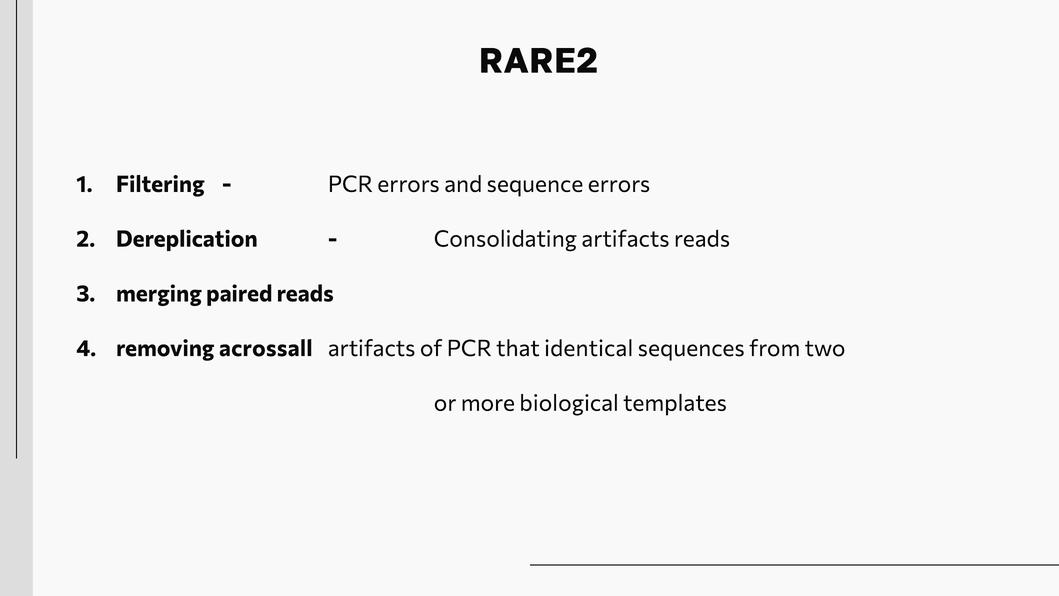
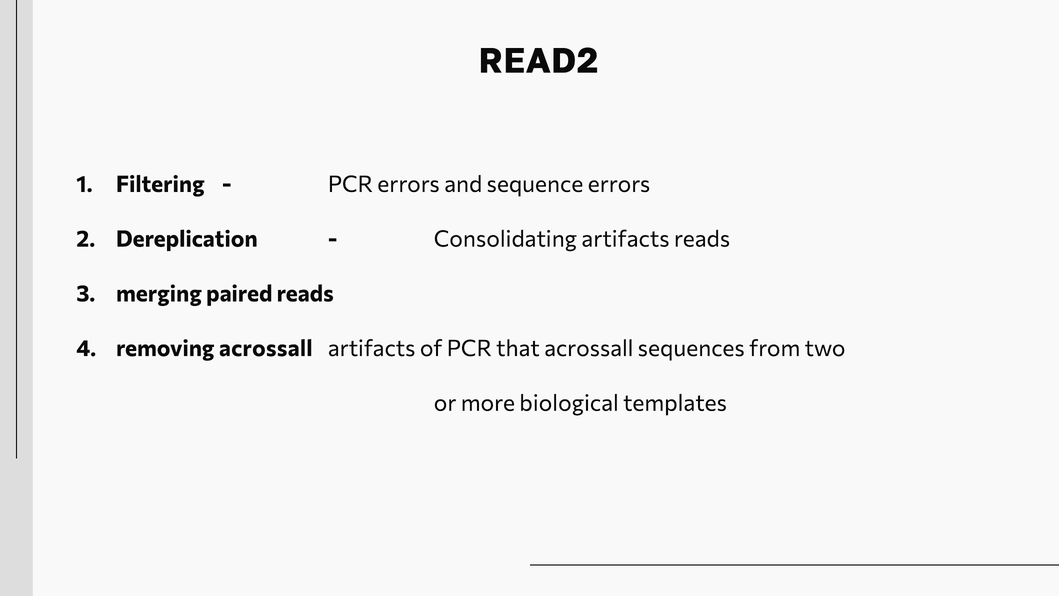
RARE2: RARE2 -> READ2 (538, 61)
that identical: identical -> acrossall (589, 348)
